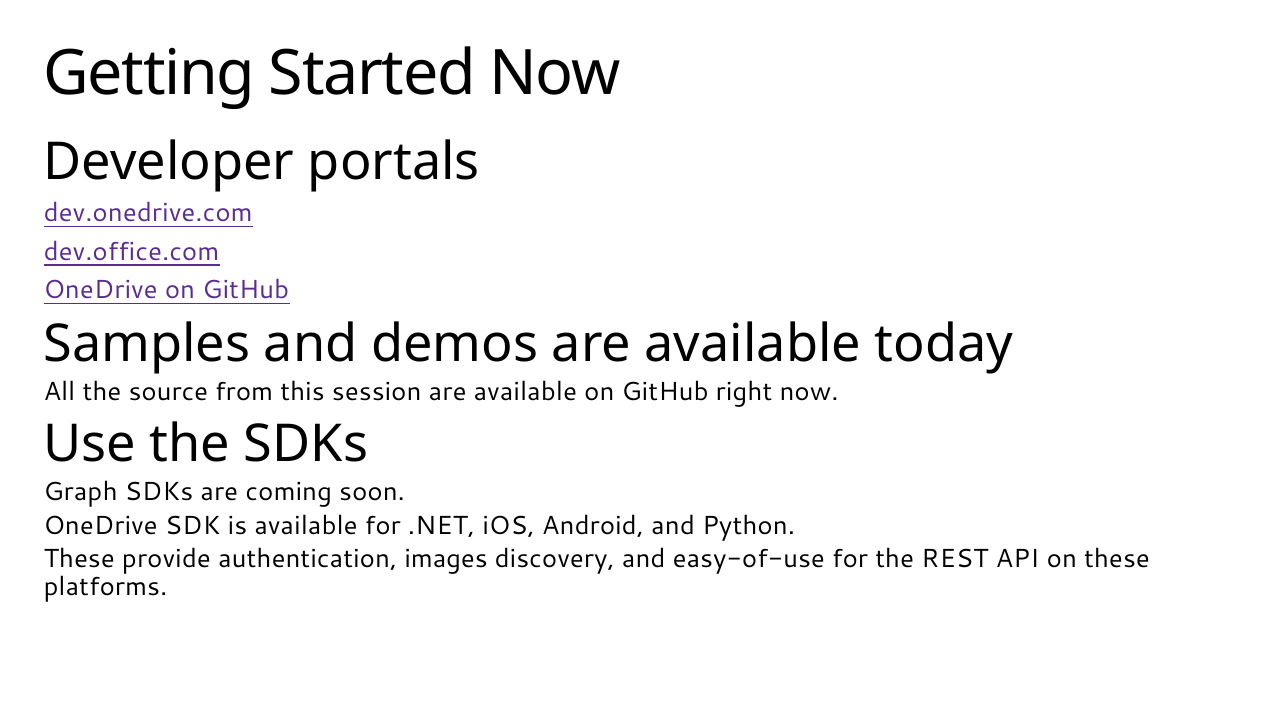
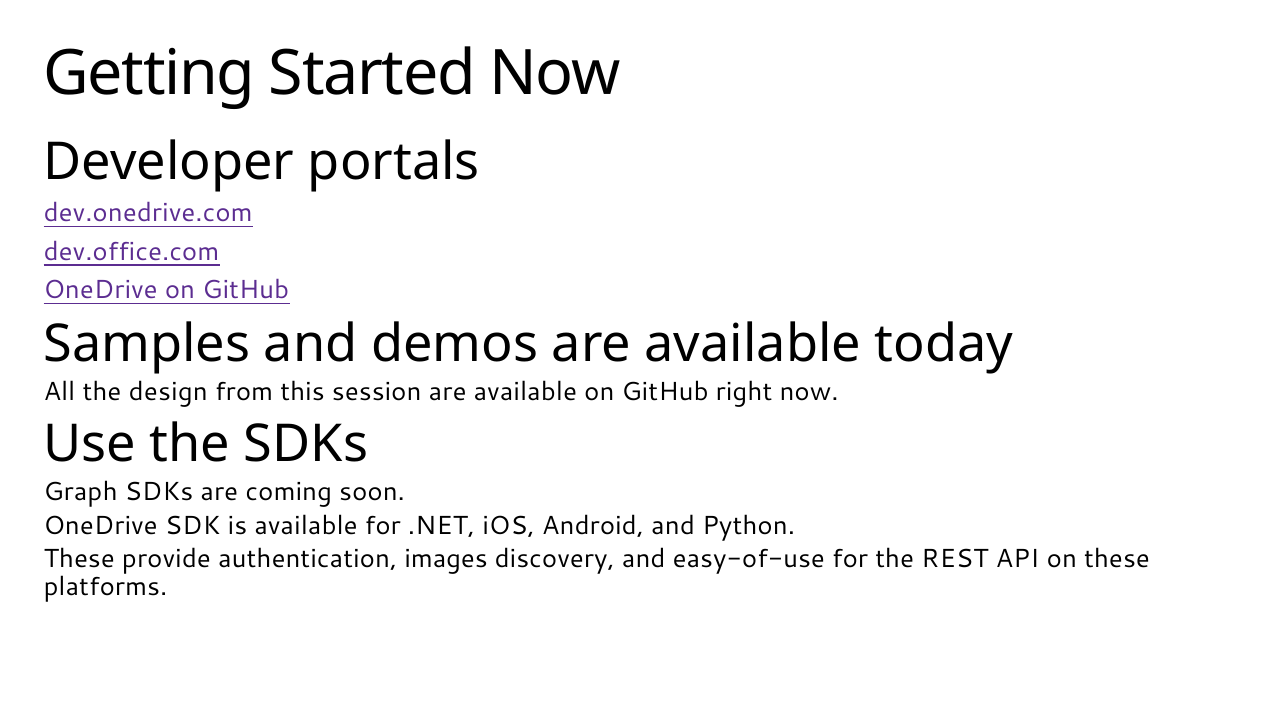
source: source -> design (168, 392)
